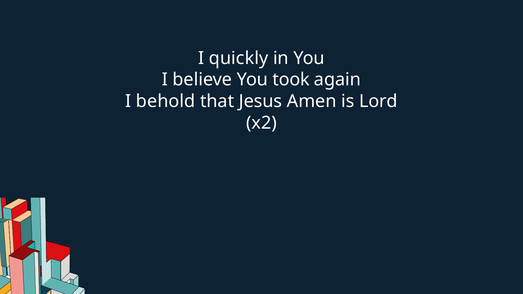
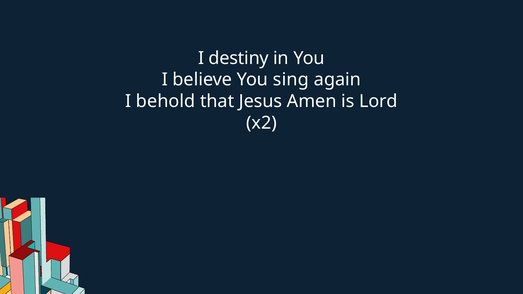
quickly: quickly -> destiny (239, 58)
took: took -> sing (291, 80)
